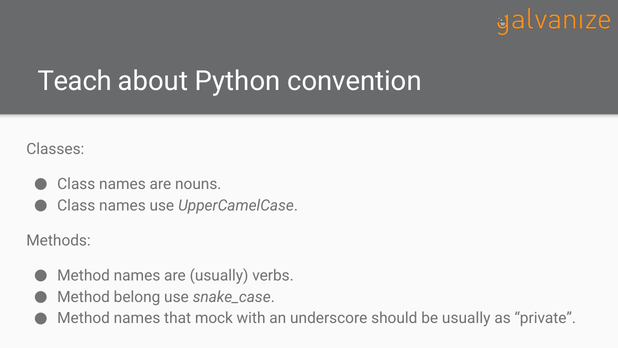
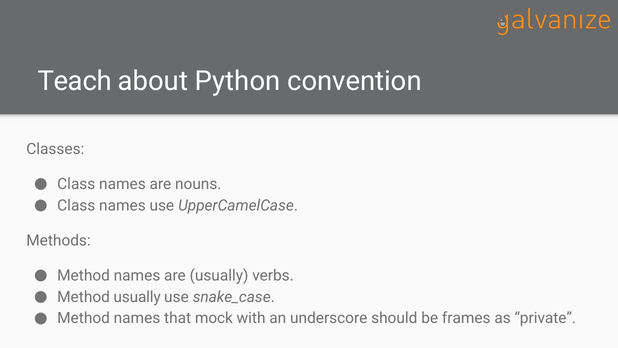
Method belong: belong -> usually (137, 297)
be usually: usually -> frames (466, 318)
